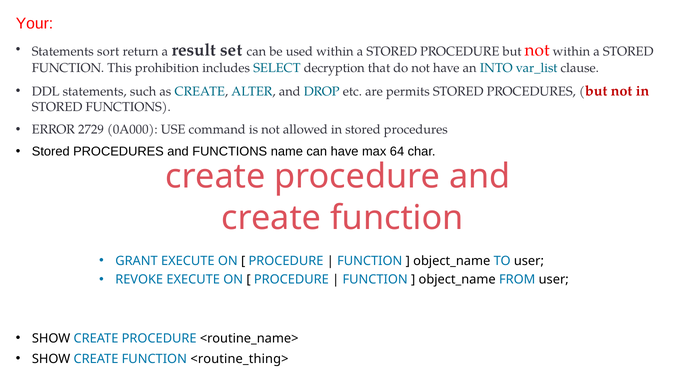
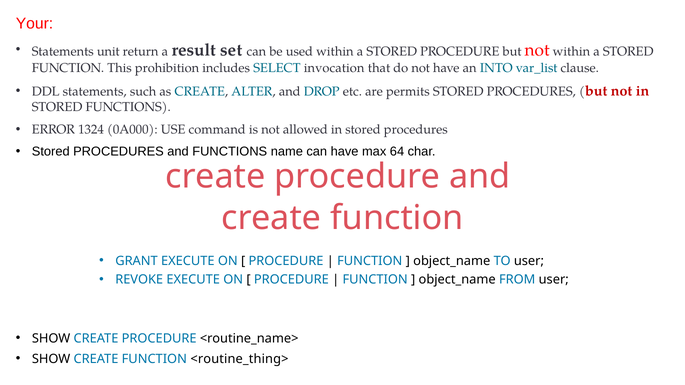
sort: sort -> unit (108, 52)
decryption: decryption -> invocation (334, 68)
2729: 2729 -> 1324 (91, 130)
